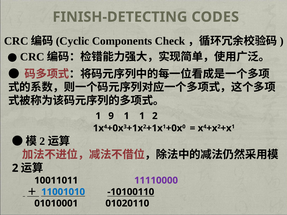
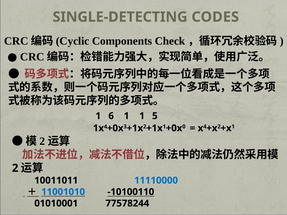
FINISH-DETECTING: FINISH-DETECTING -> SINGLE-DETECTING (120, 17)
9: 9 -> 6 (111, 116)
1 2: 2 -> 5 (155, 116)
11110000 colour: purple -> blue (156, 181)
01020110: 01020110 -> 77578244 (127, 204)
